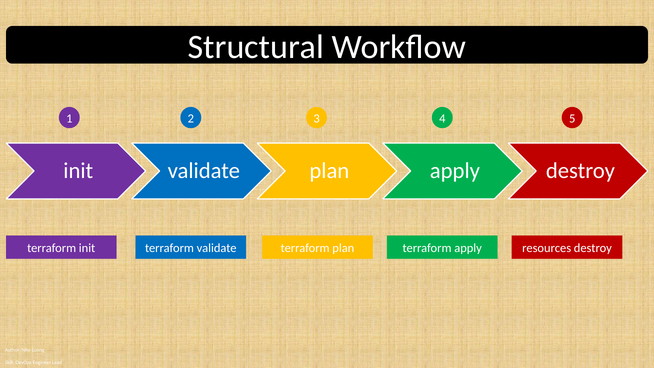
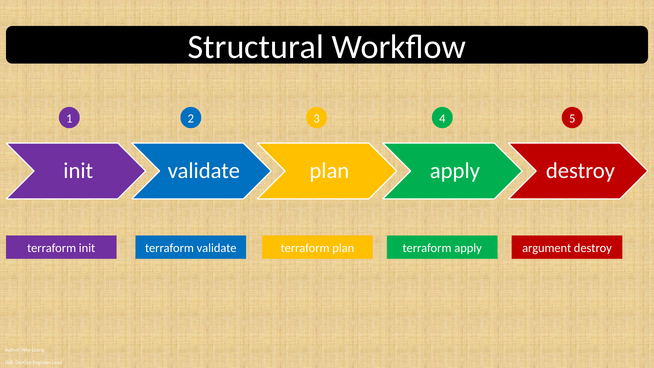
resources: resources -> argument (547, 248)
